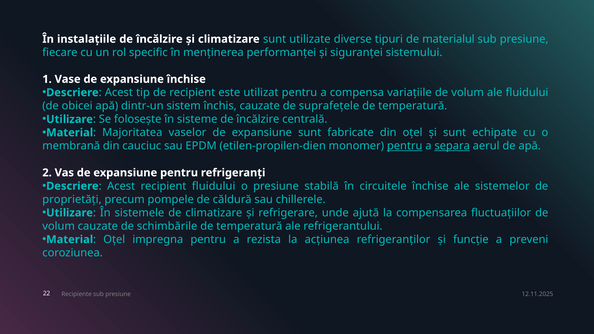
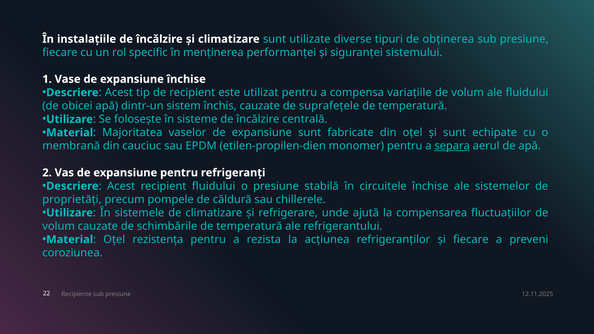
materialul: materialul -> obținerea (448, 39)
pentru underline: present -> none (405, 146)
impregna: impregna -> rezistența (158, 240)
și funcție: funcție -> fiecare (471, 240)
